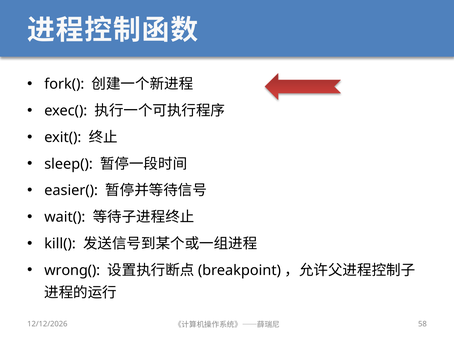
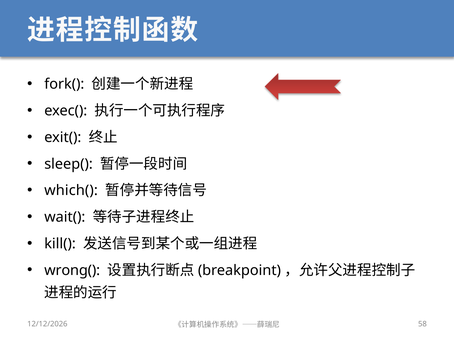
easier(: easier( -> which( (71, 191)
